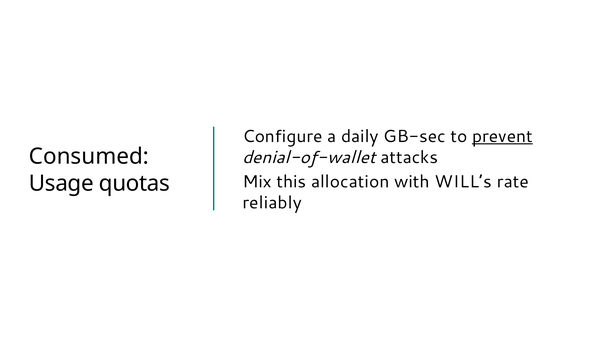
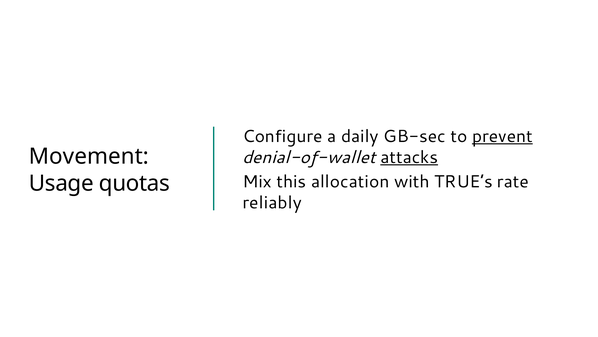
Consumed: Consumed -> Movement (89, 156)
attacks underline: none -> present (409, 157)
WILL’s: WILL’s -> TRUE’s (463, 182)
